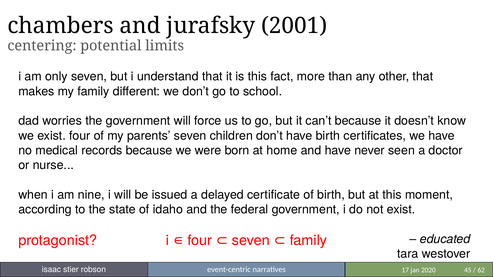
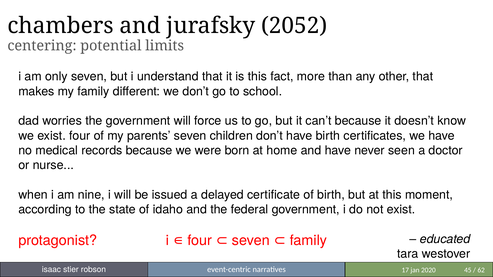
2001: 2001 -> 2052 (294, 26)
